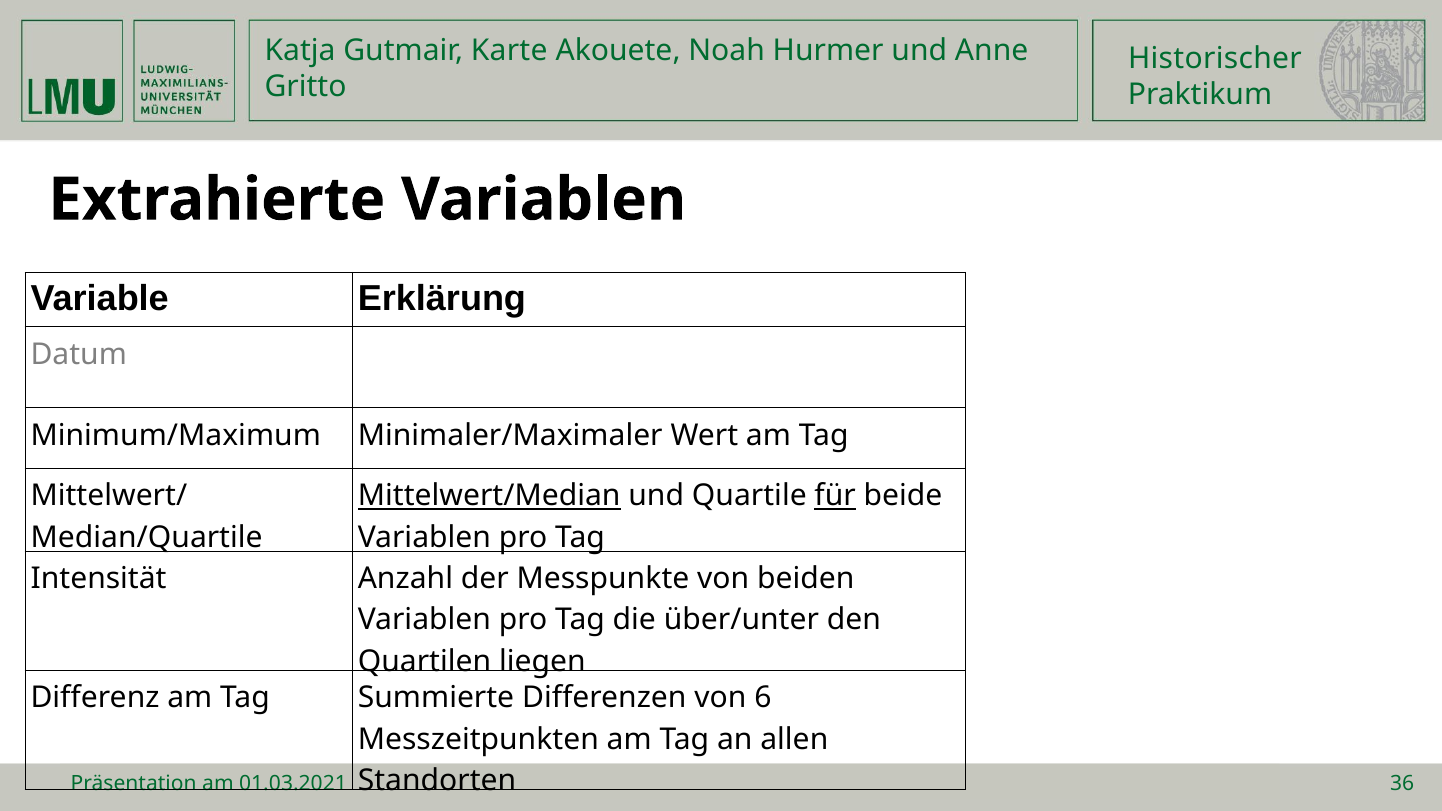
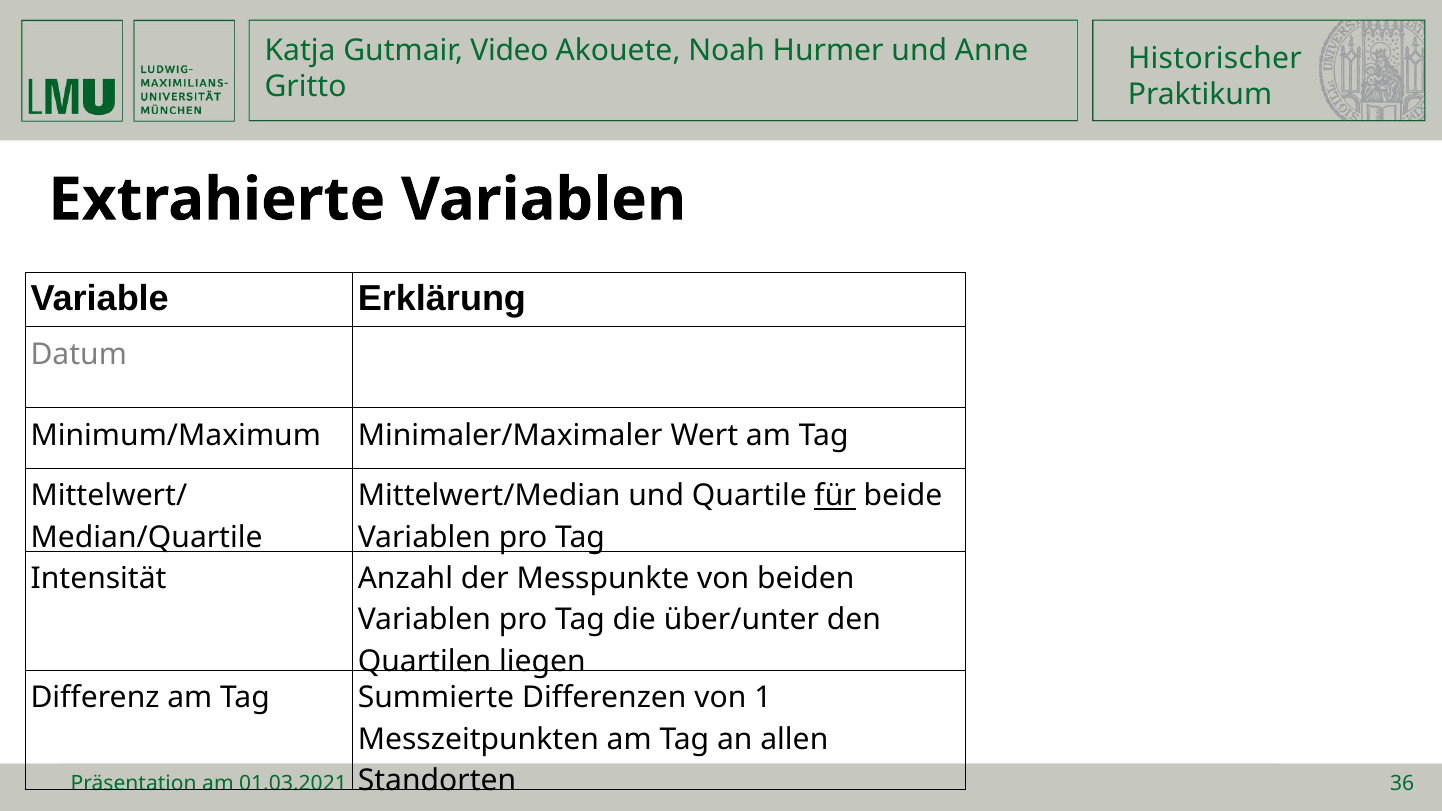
Karte: Karte -> Video (509, 51)
Mittelwert/Median underline: present -> none (489, 496)
6: 6 -> 1 (763, 698)
